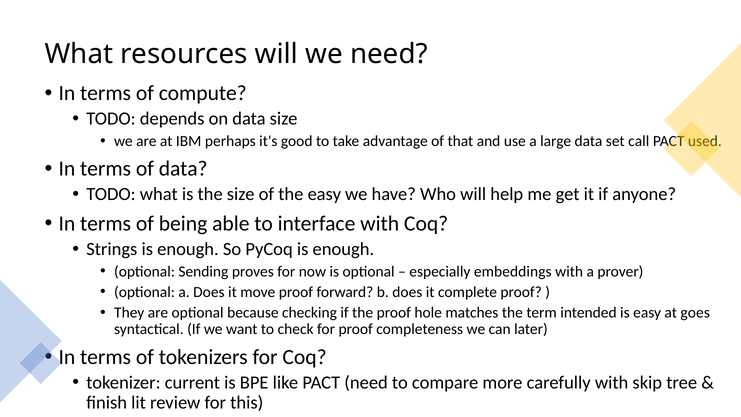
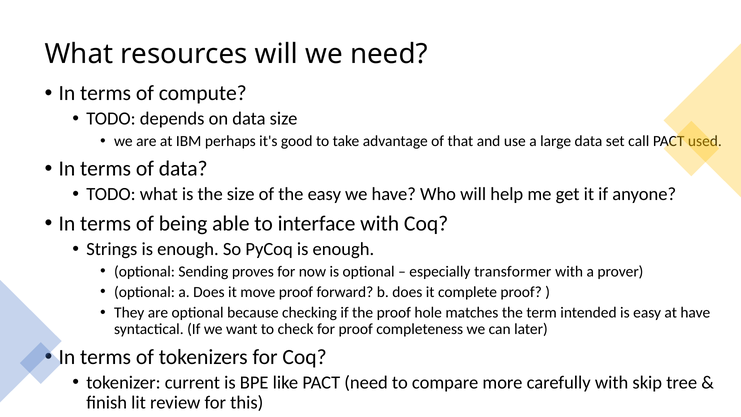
embeddings: embeddings -> transformer (513, 271)
at goes: goes -> have (695, 312)
